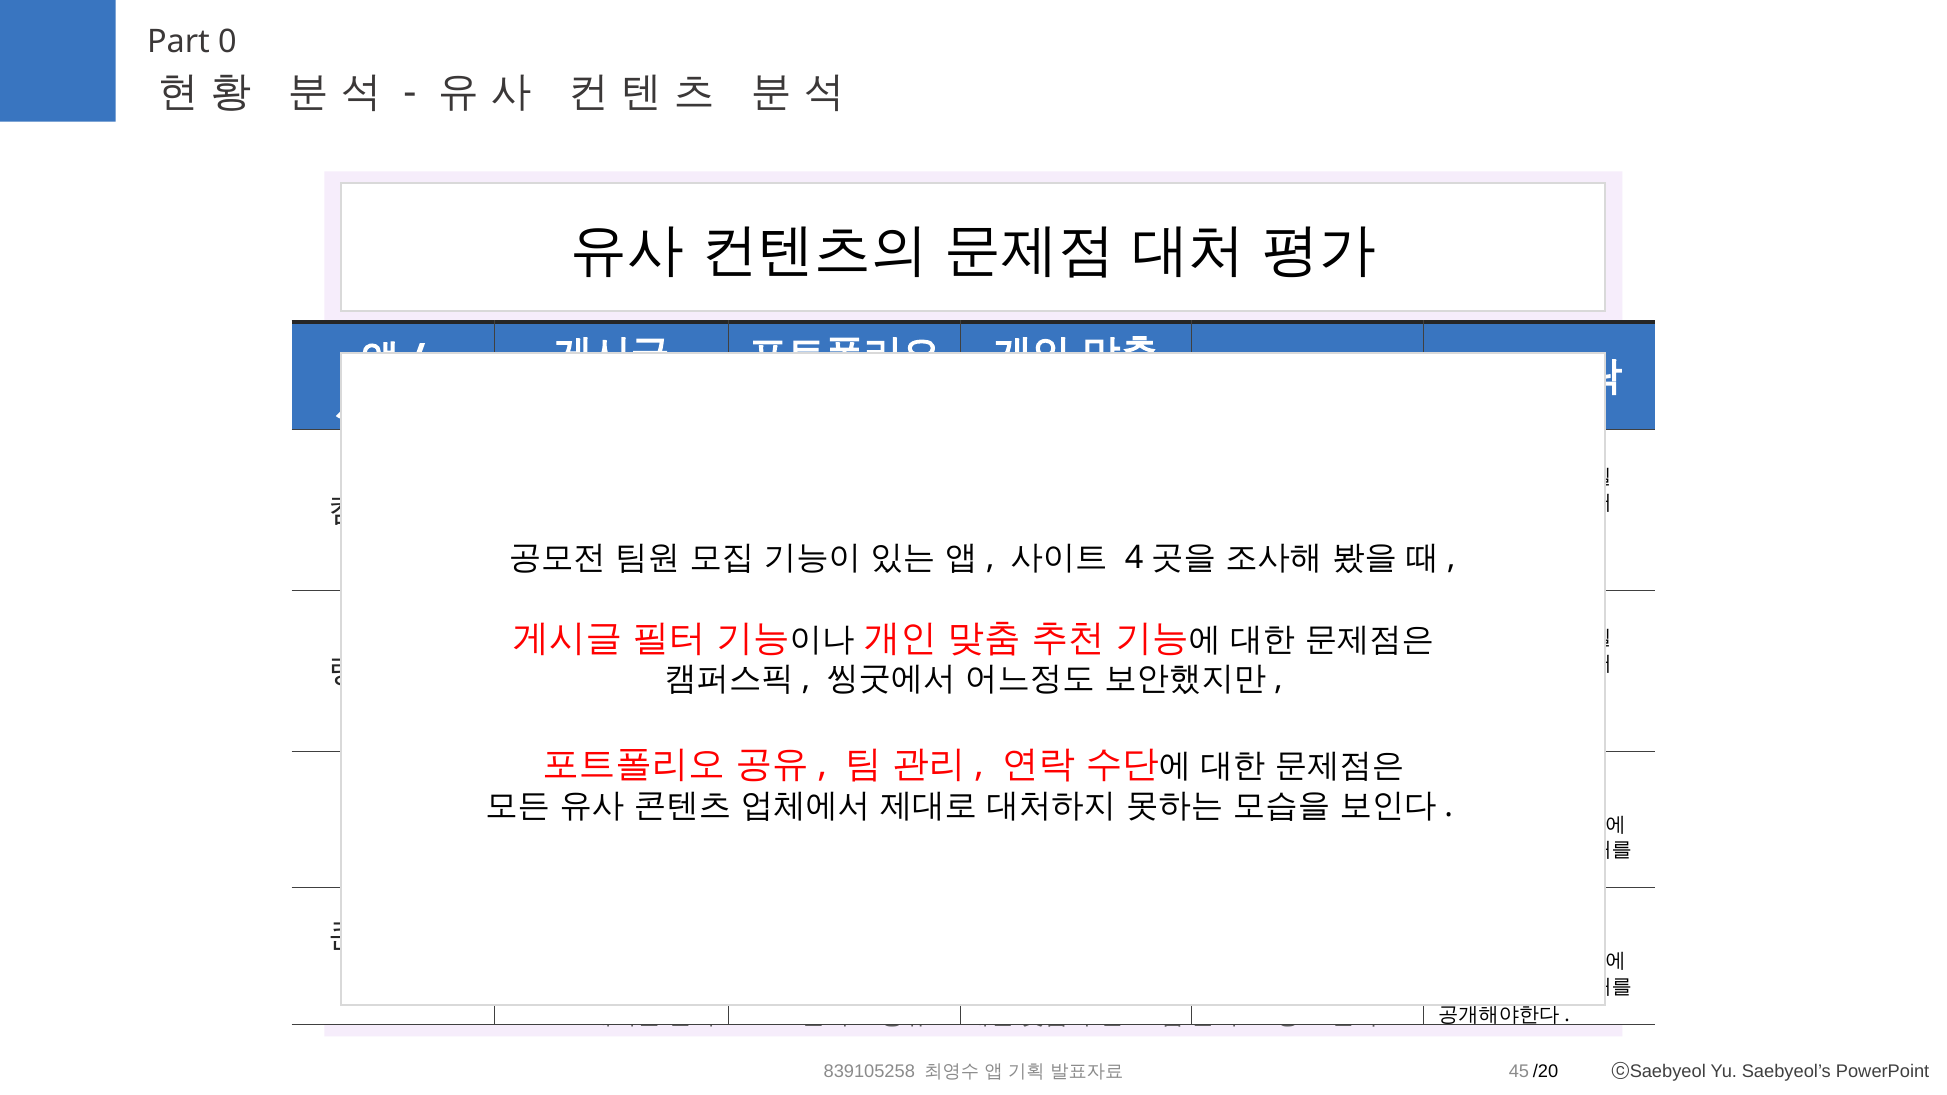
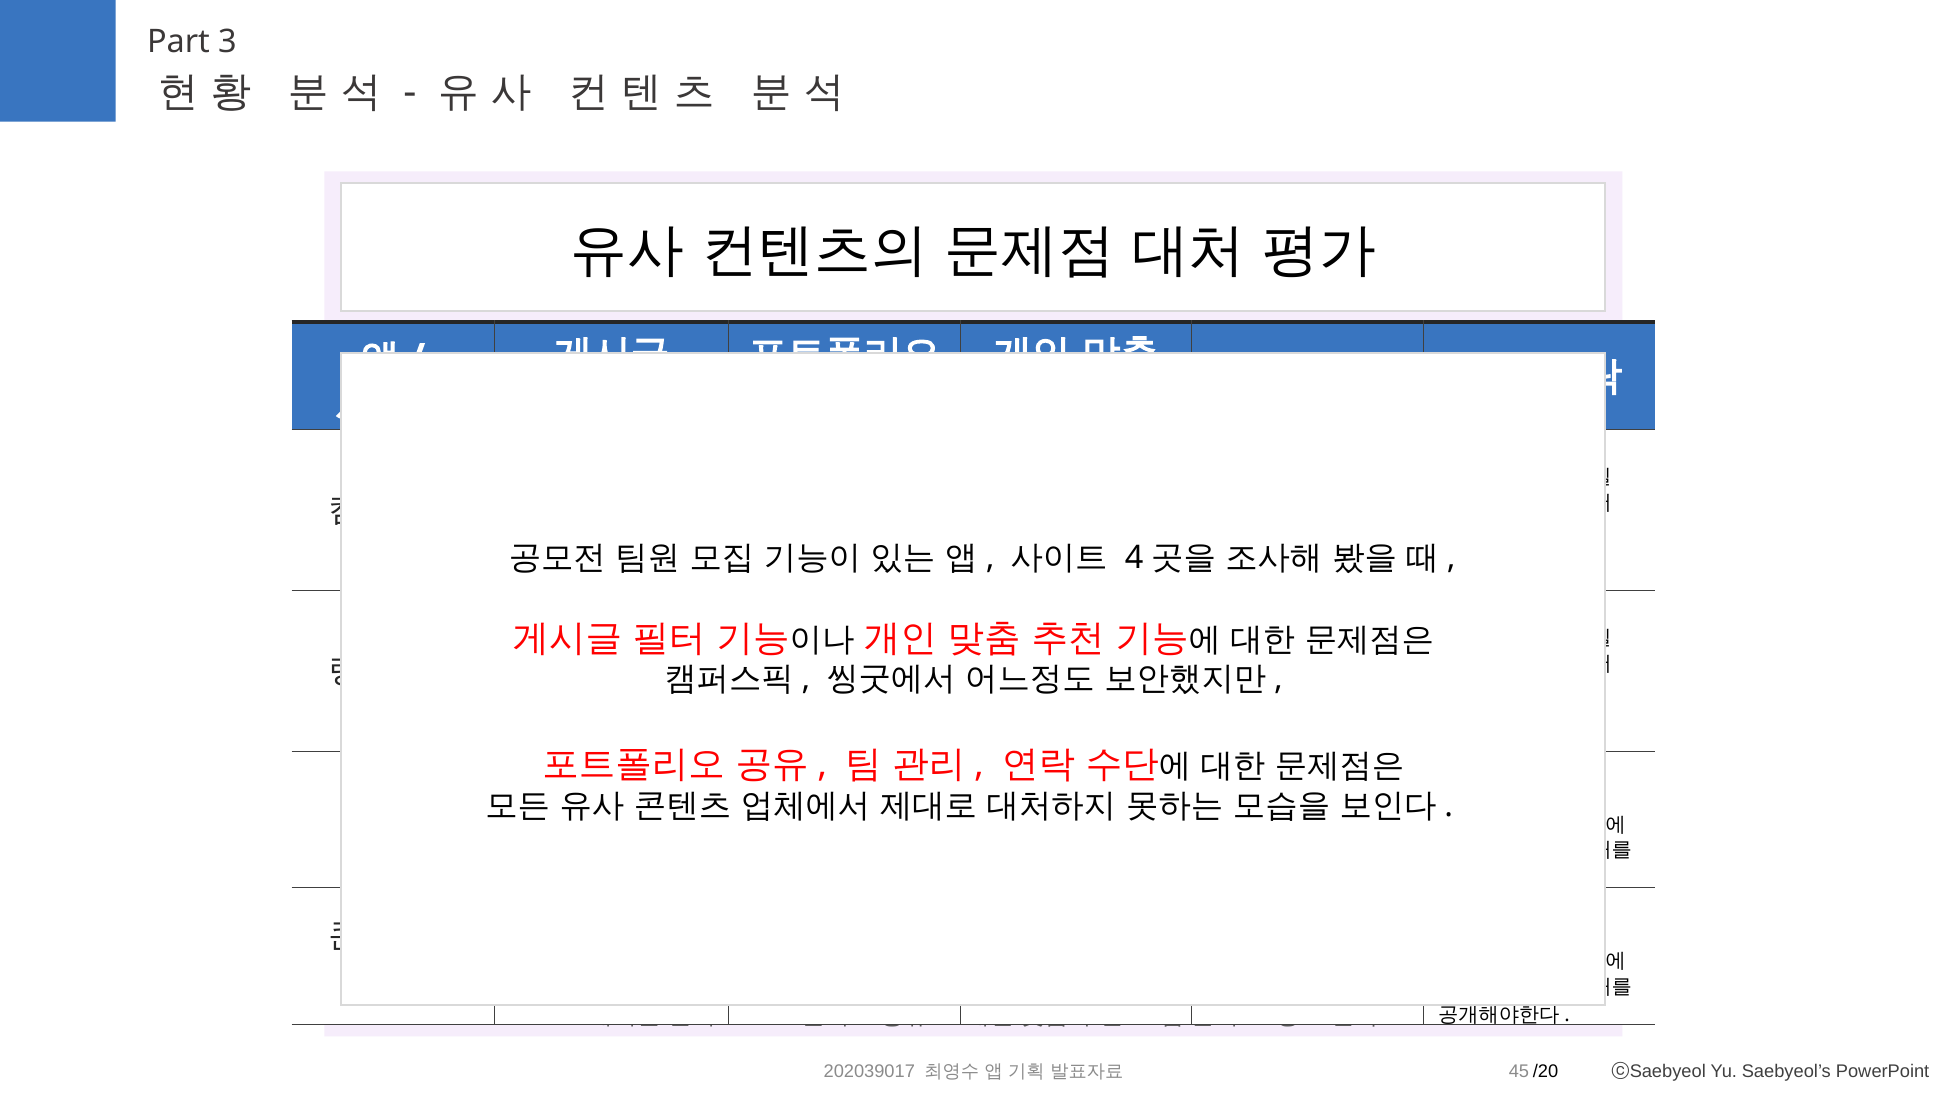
0: 0 -> 3 (227, 41)
839105258: 839105258 -> 202039017 (869, 1072)
